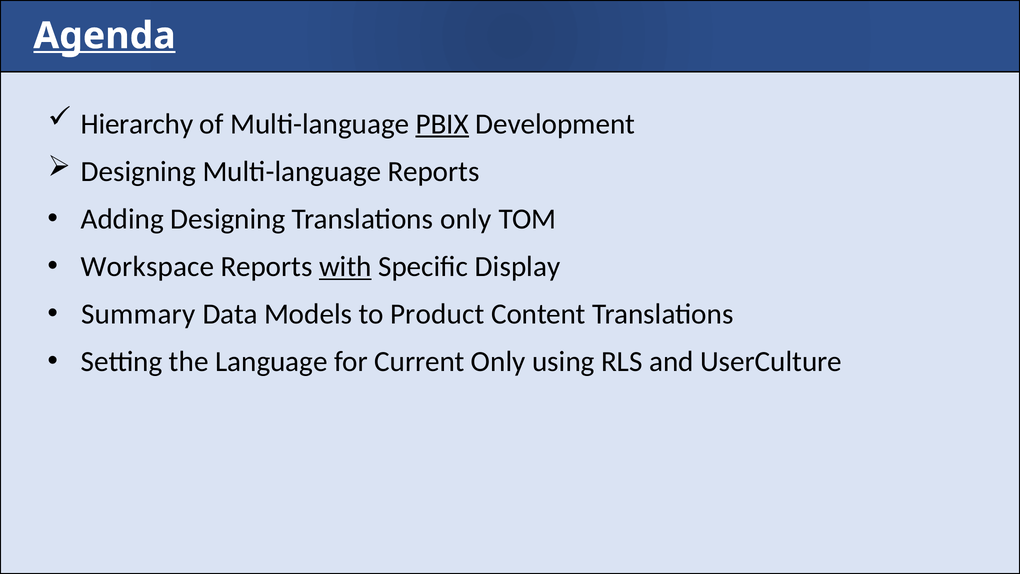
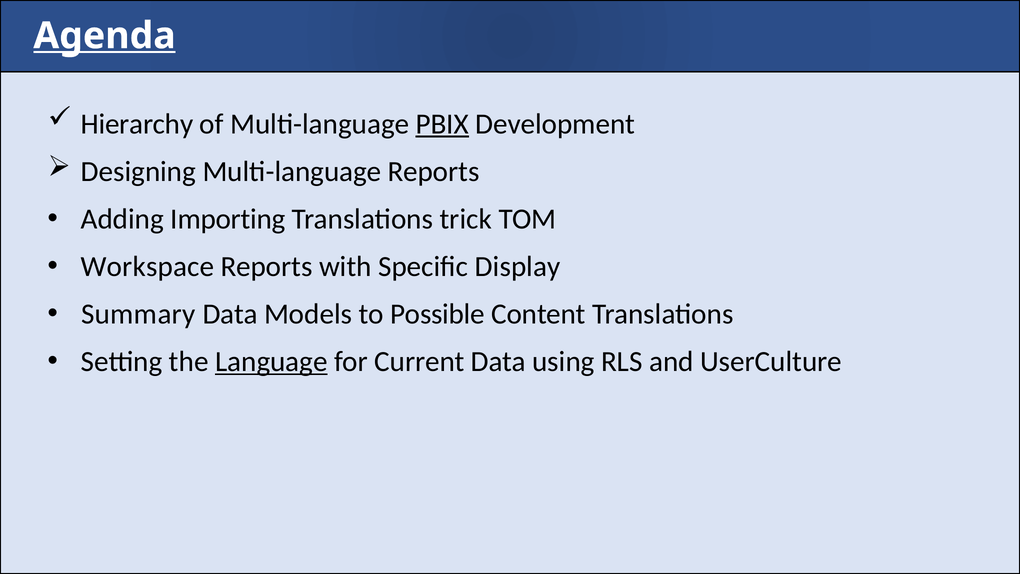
Adding Designing: Designing -> Importing (228, 219)
Translations only: only -> trick (466, 219)
with underline: present -> none (345, 266)
Product: Product -> Possible (437, 314)
Language underline: none -> present (271, 362)
Current Only: Only -> Data (498, 362)
